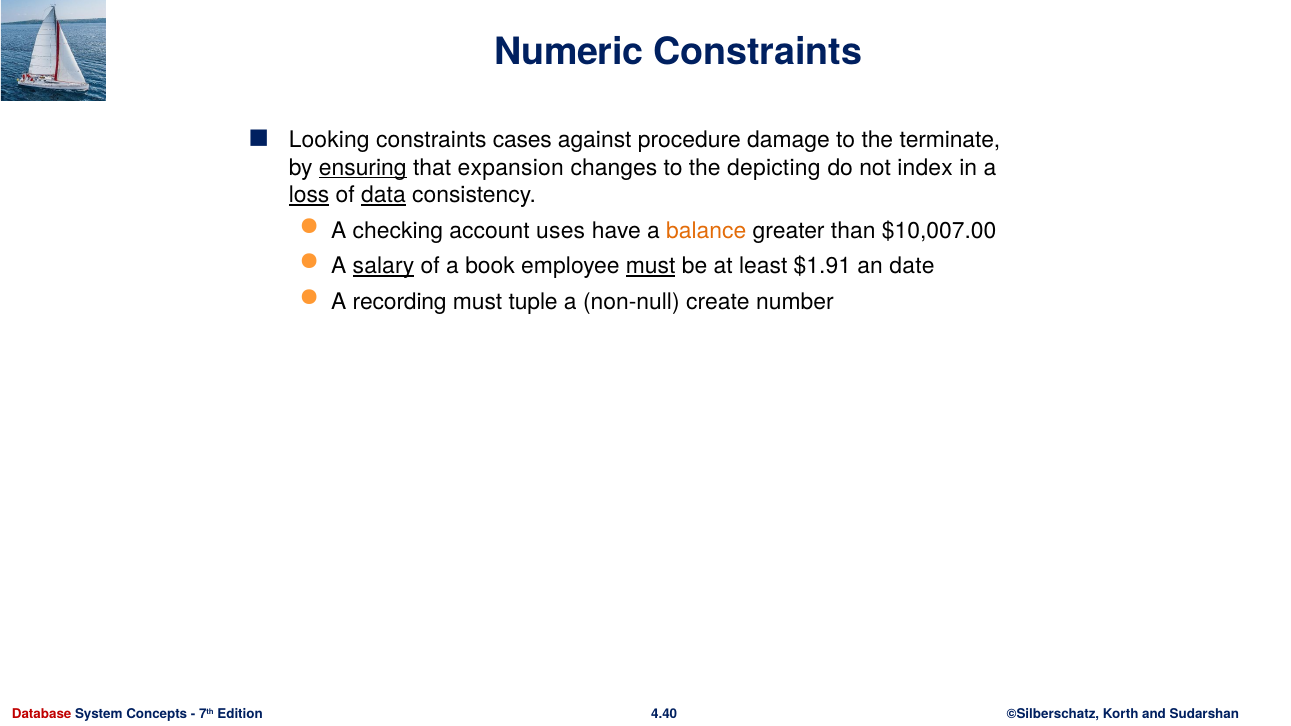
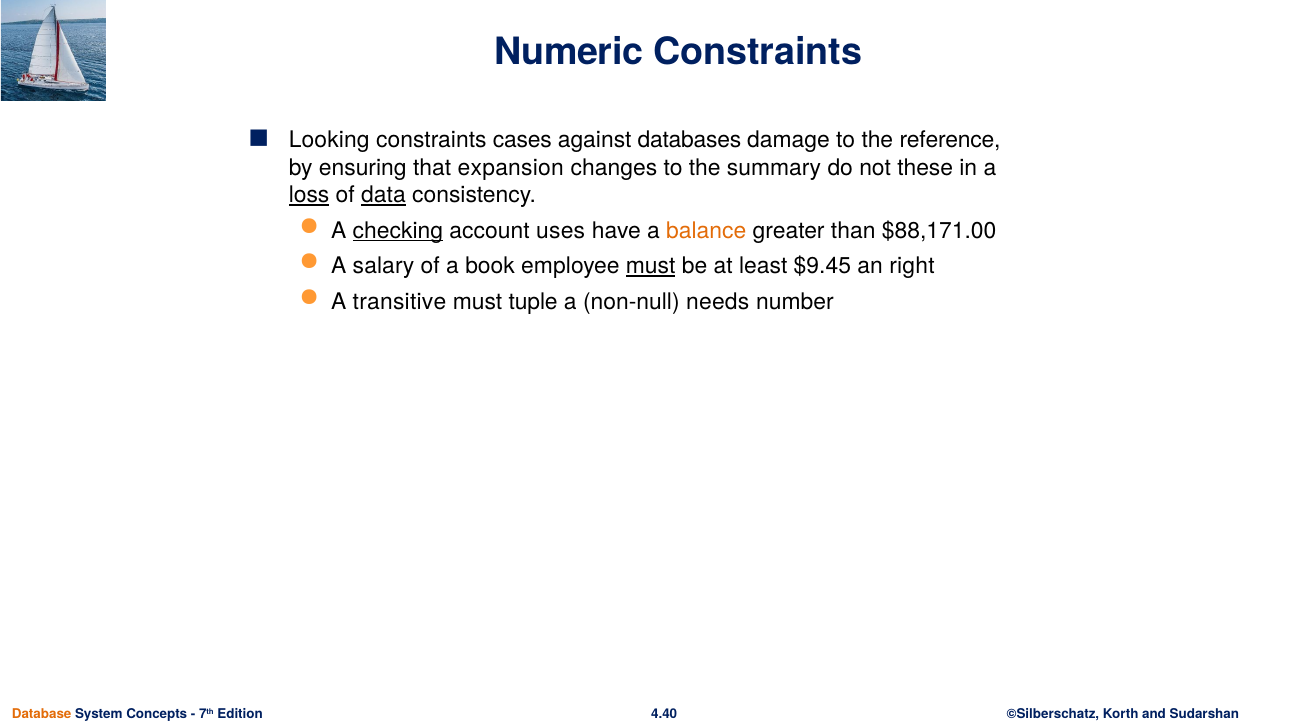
procedure: procedure -> databases (689, 140)
terminate: terminate -> reference (950, 140)
ensuring underline: present -> none (363, 168)
depicting: depicting -> summary (774, 168)
index: index -> these (925, 168)
checking underline: none -> present (398, 231)
$10,007.00: $10,007.00 -> $88,171.00 (939, 231)
salary underline: present -> none (383, 266)
$1.91: $1.91 -> $9.45 (822, 266)
date: date -> right (912, 266)
recording: recording -> transitive (399, 302)
create: create -> needs (718, 302)
Database colour: red -> orange (42, 714)
